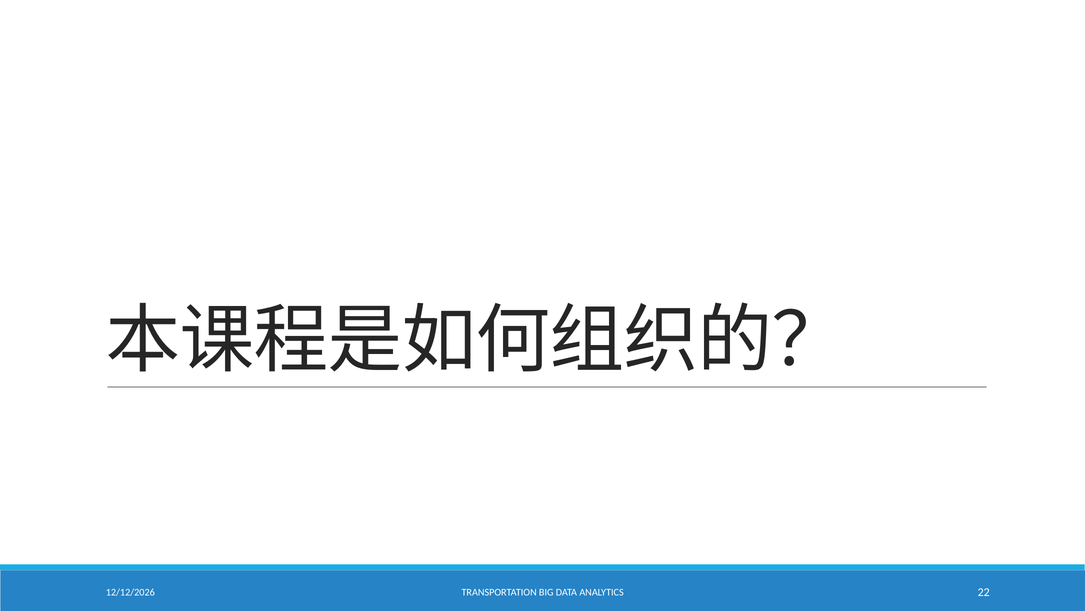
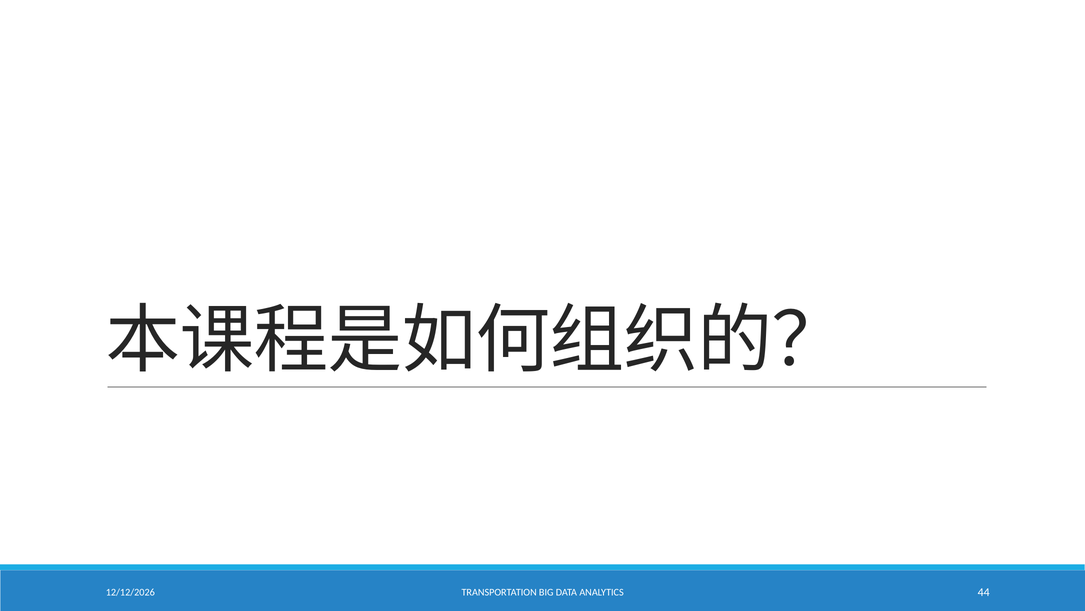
22: 22 -> 44 (984, 592)
